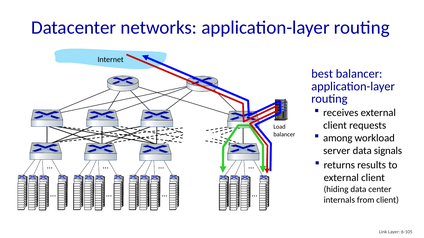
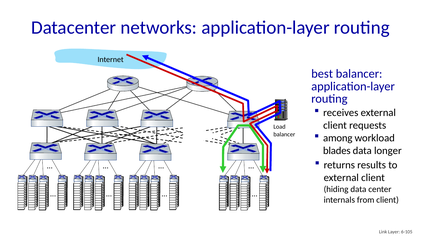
server: server -> blades (337, 151)
signals: signals -> longer (388, 151)
